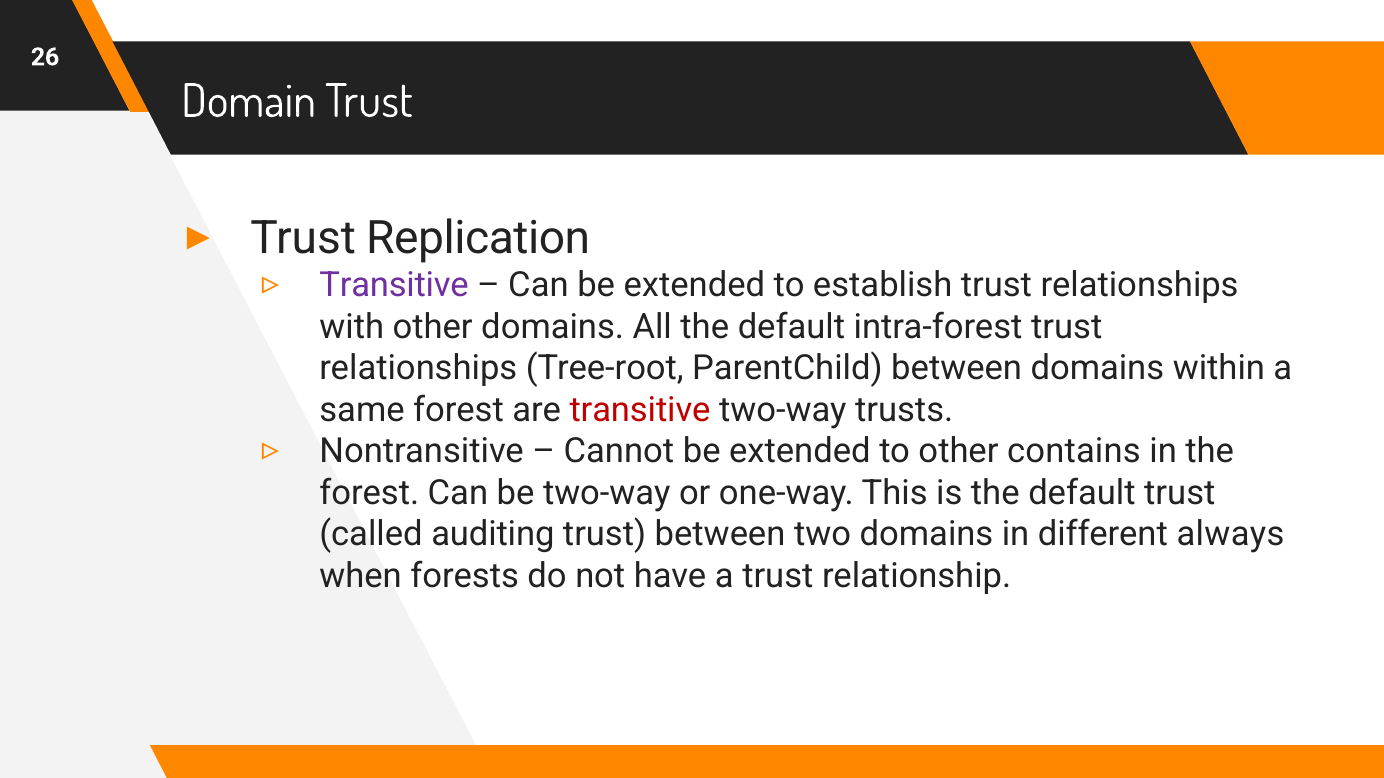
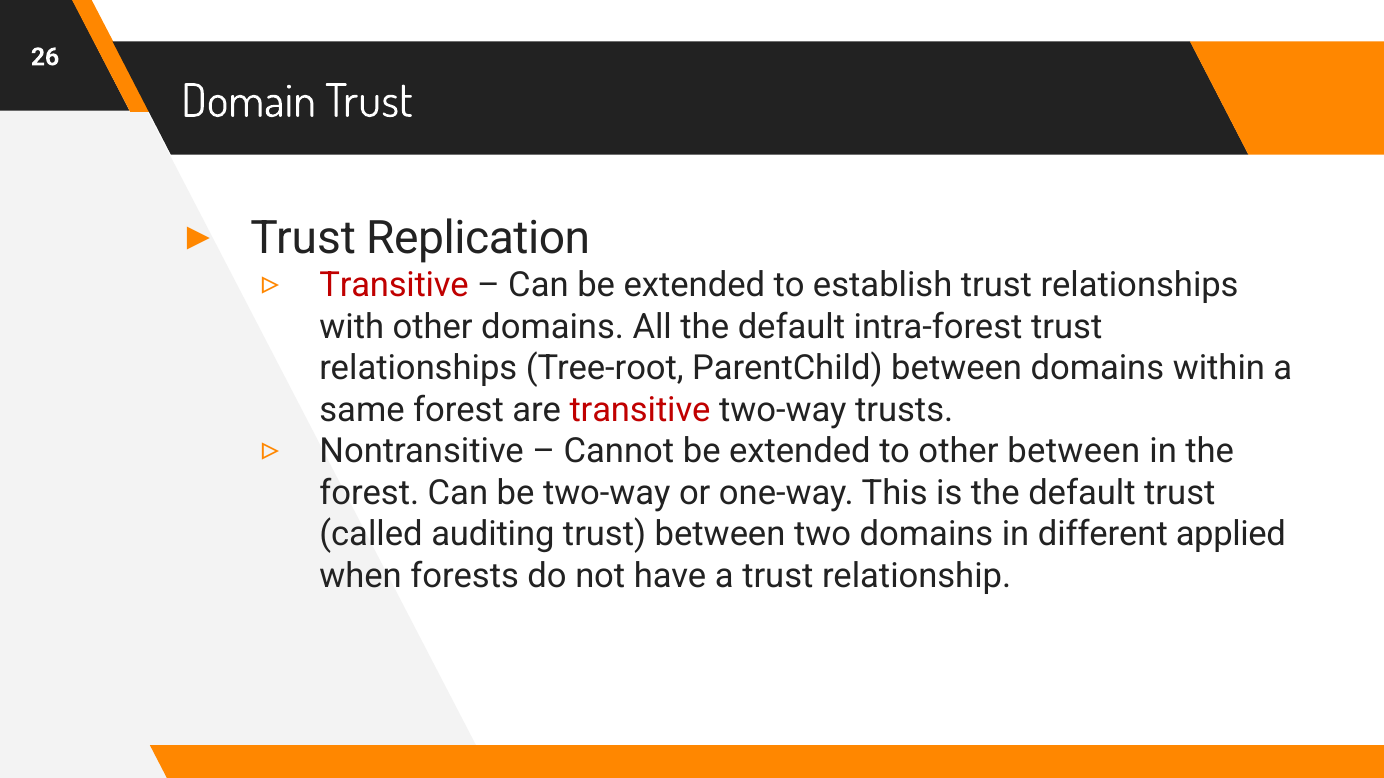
Transitive colour: purple -> red (394, 286)
other contains: contains -> between (1074, 452)
always: always -> applied (1231, 535)
